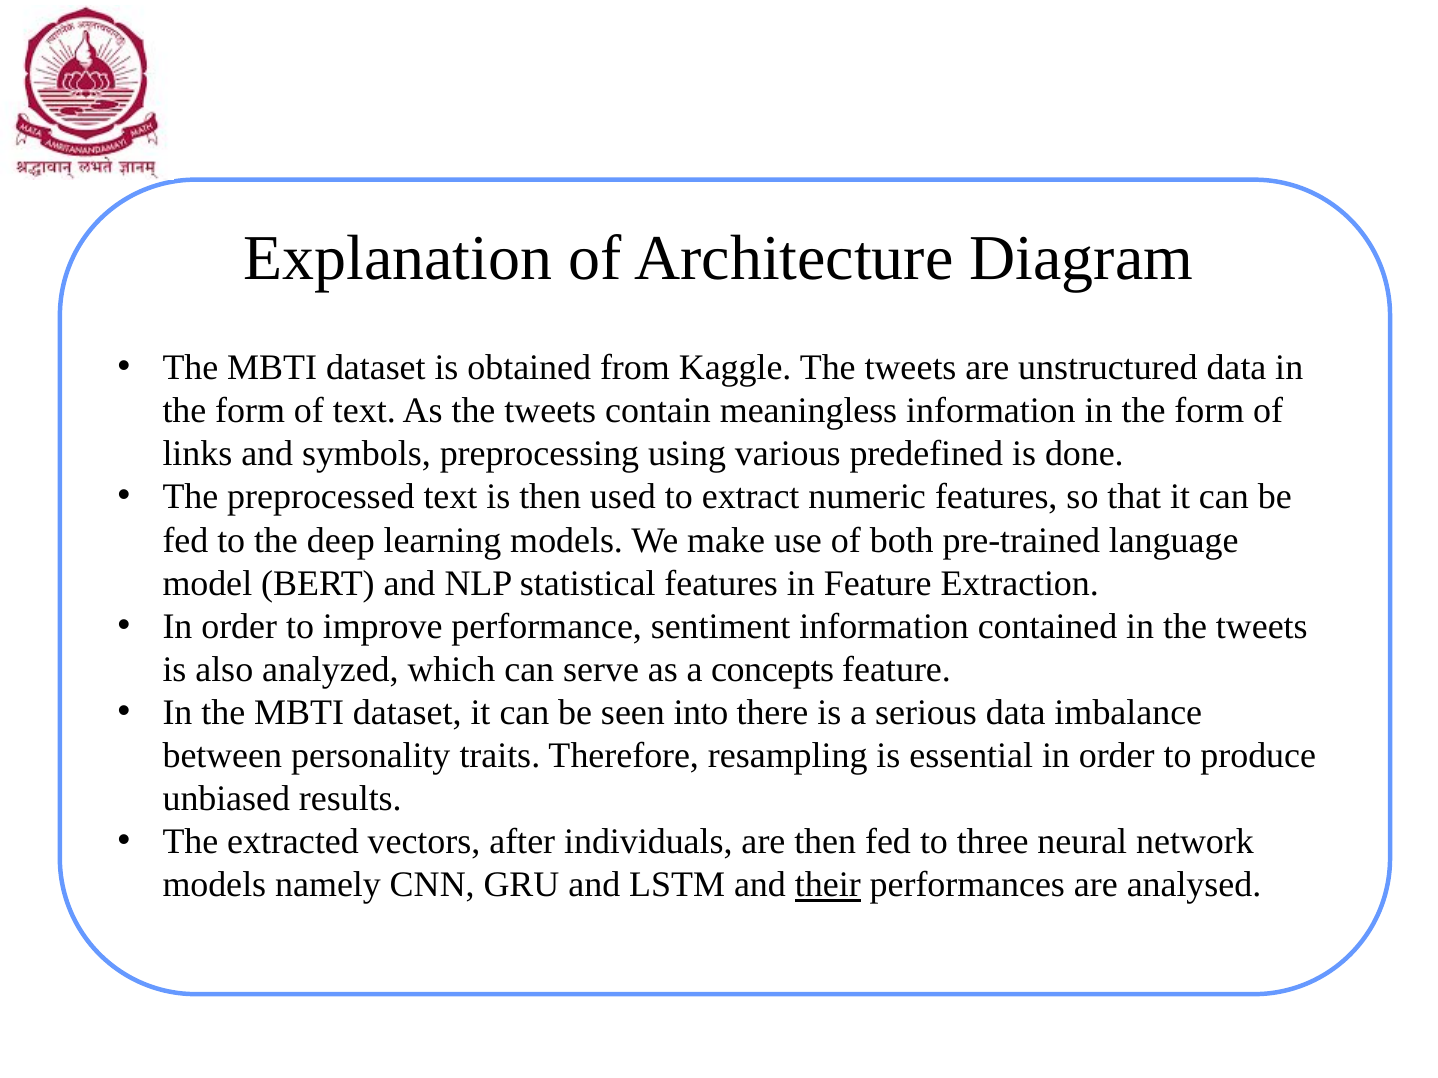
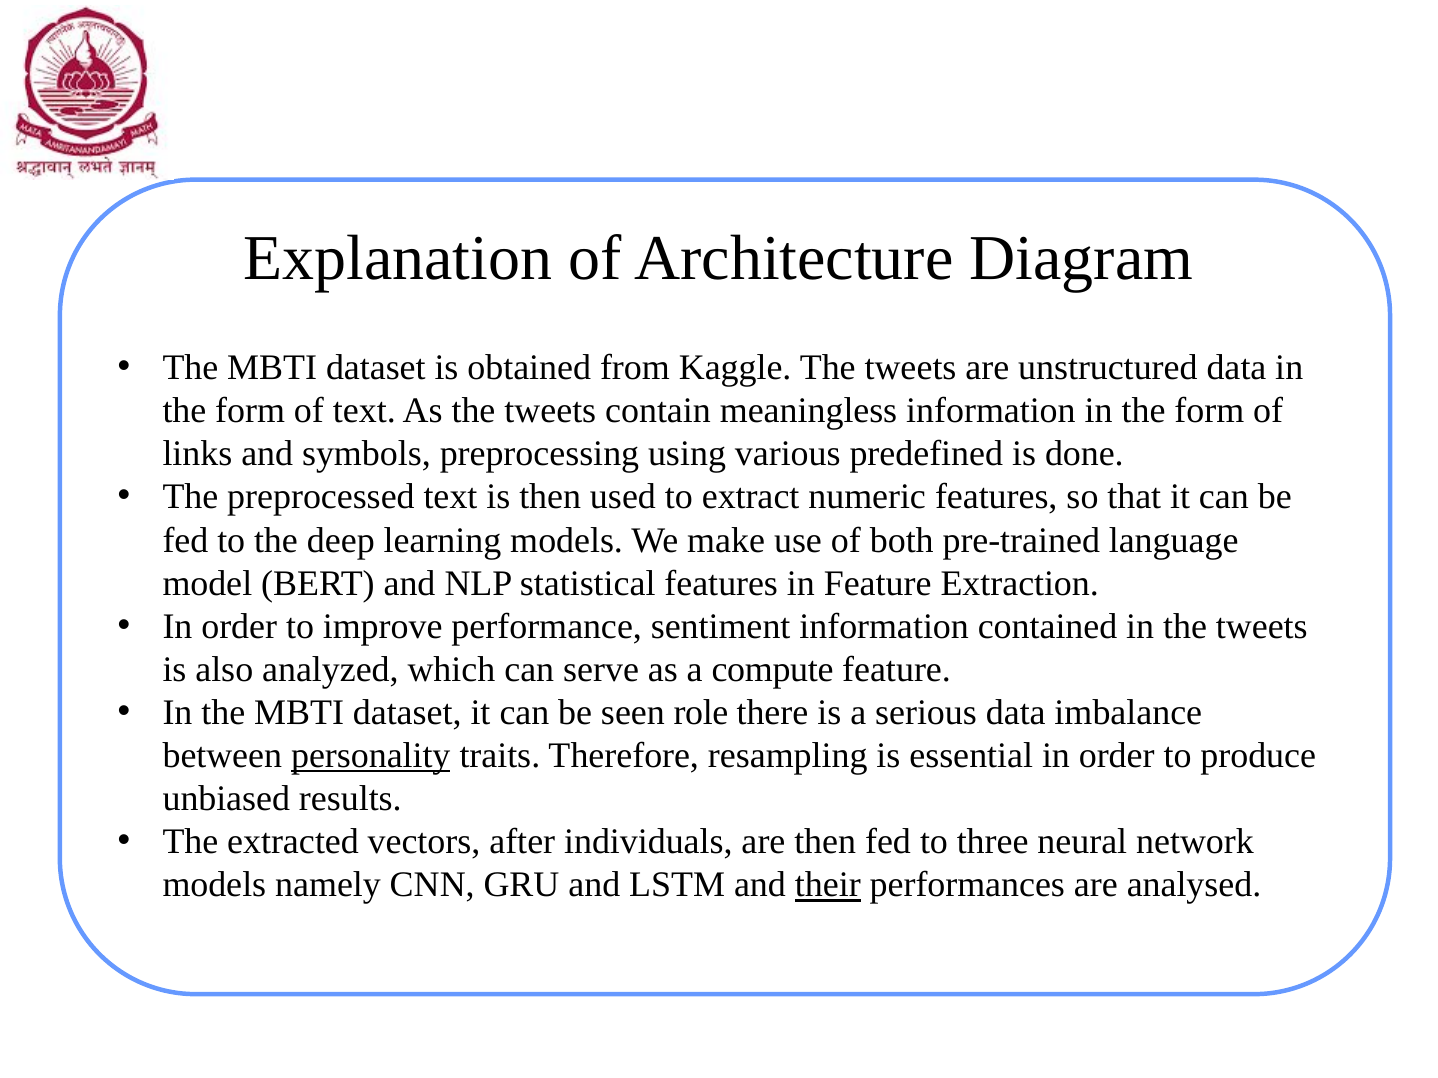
concepts: concepts -> compute (773, 670)
into: into -> role (701, 713)
personality underline: none -> present (371, 756)
